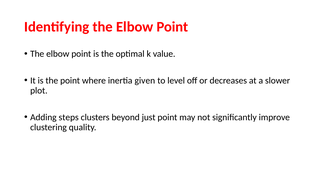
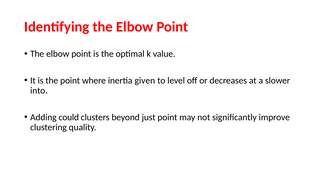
plot: plot -> into (39, 90)
steps: steps -> could (69, 117)
